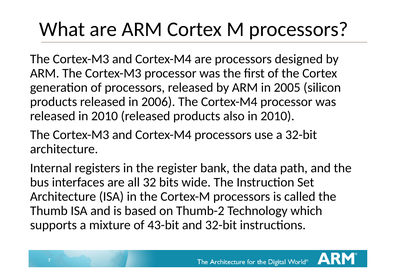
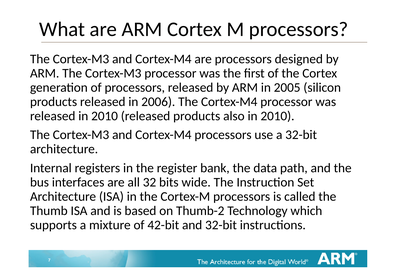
43-bit: 43-bit -> 42-bit (163, 225)
